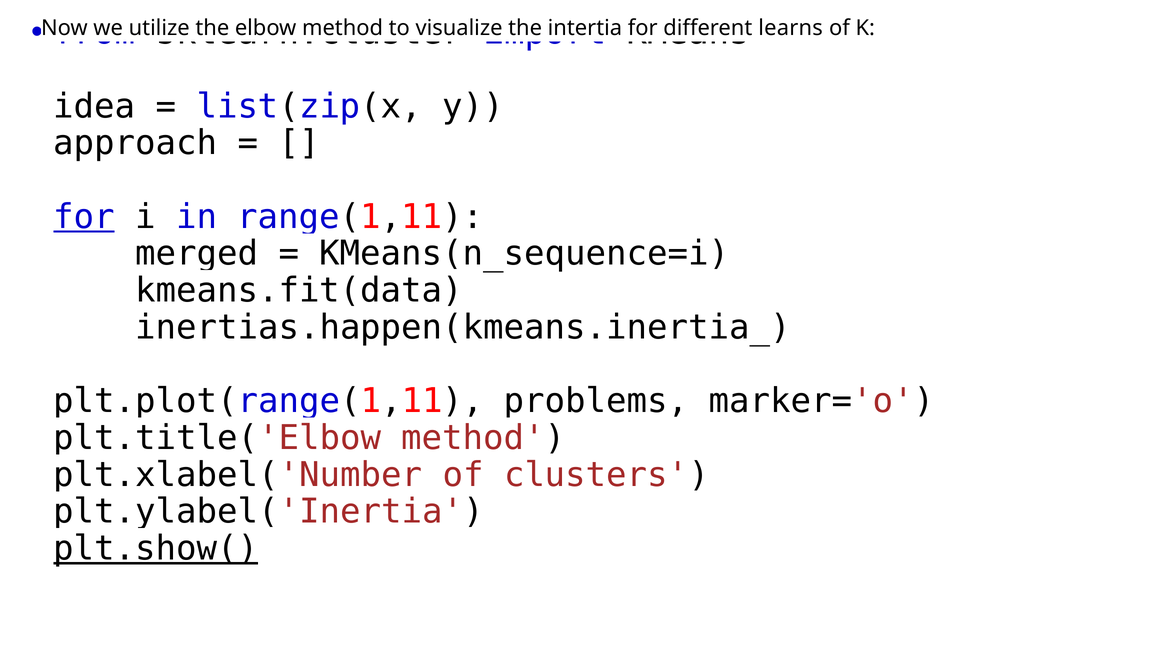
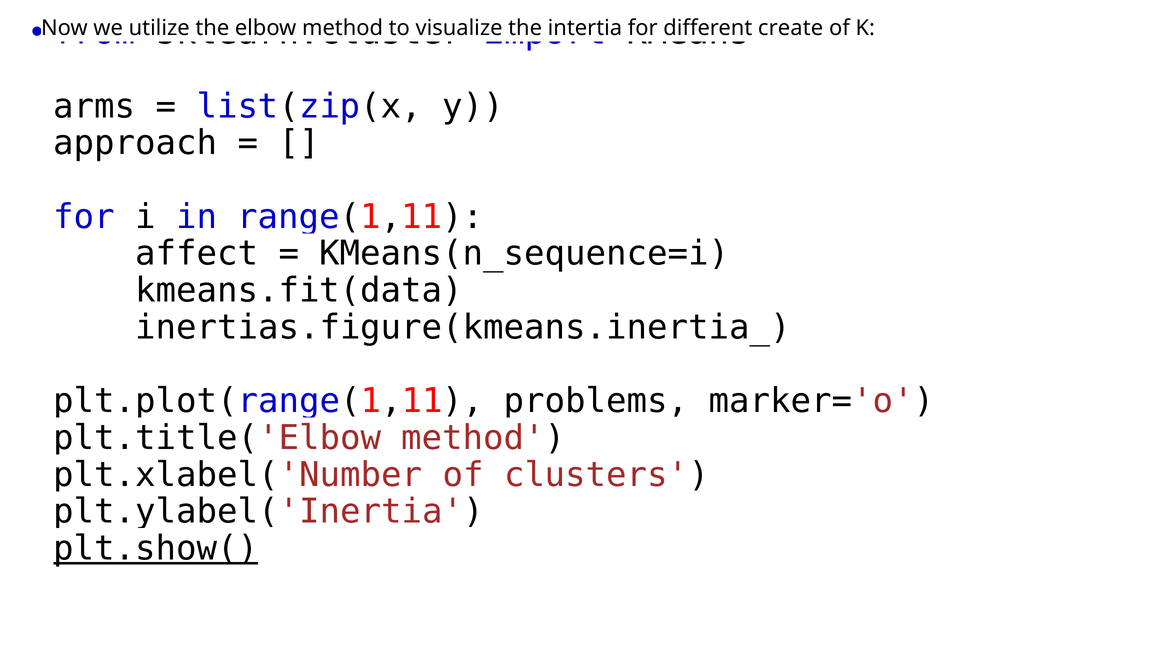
learns: learns -> create (791, 28)
idea: idea -> arms (94, 106)
for underline: present -> none (84, 217)
merged: merged -> affect (197, 254)
inertias.happen(kmeans.inertia_: inertias.happen(kmeans.inertia_ -> inertias.figure(kmeans.inertia_ (463, 327)
